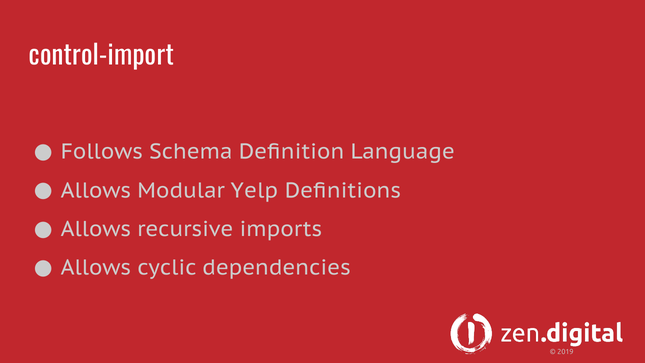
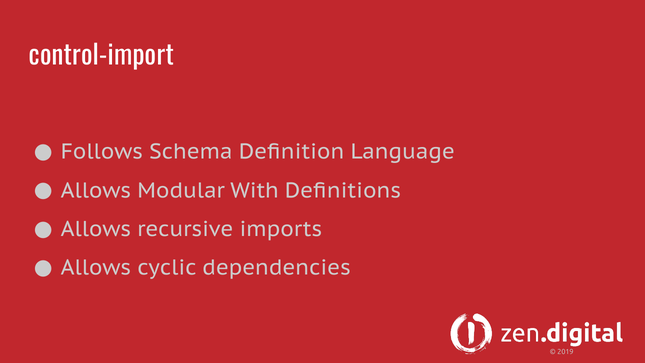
Yelp: Yelp -> With (255, 190)
